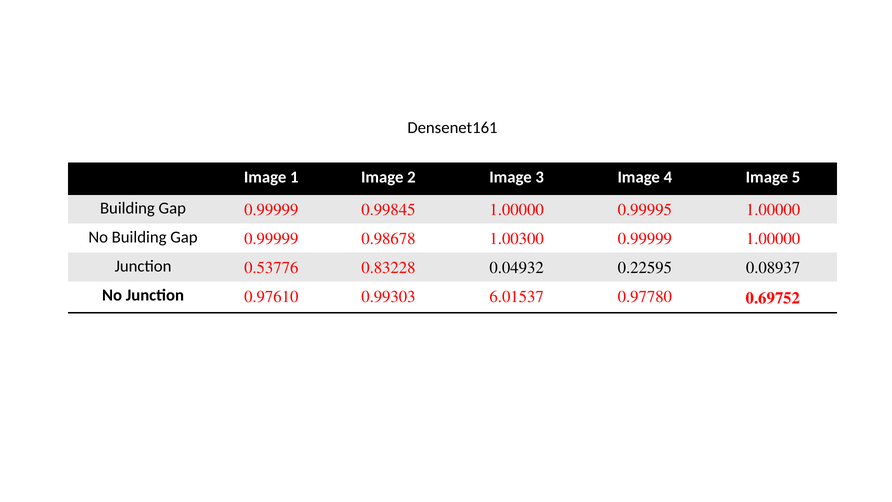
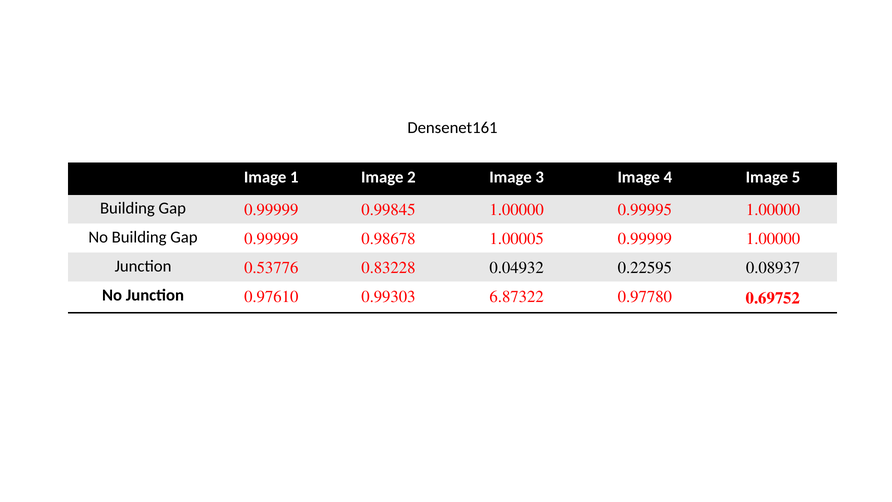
1.00300: 1.00300 -> 1.00005 (517, 239)
6.01537: 6.01537 -> 6.87322 (517, 297)
